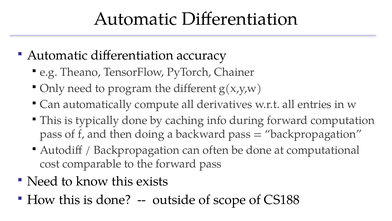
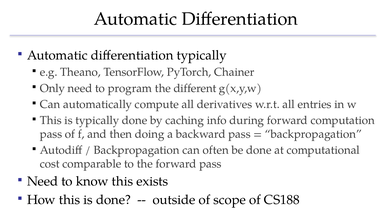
differentiation accuracy: accuracy -> typically (202, 55)
